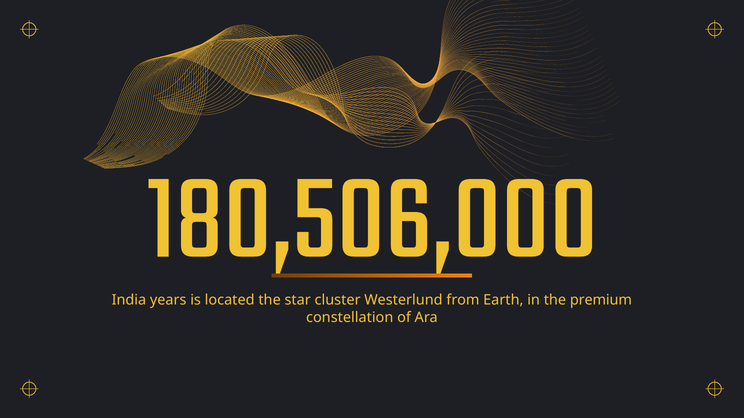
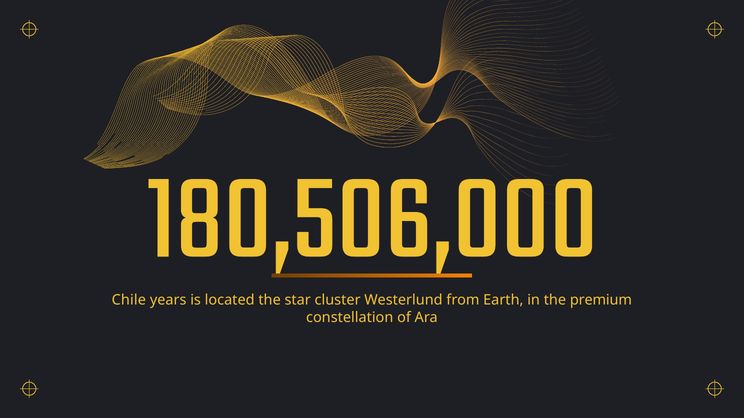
India: India -> Chile (129, 300)
